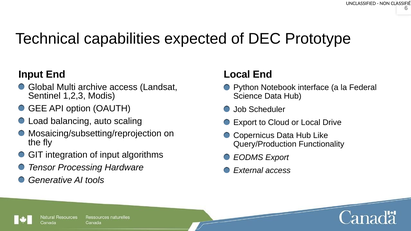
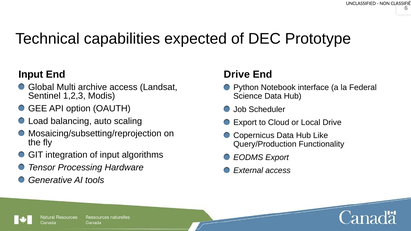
Local: Local -> Drive (237, 75)
